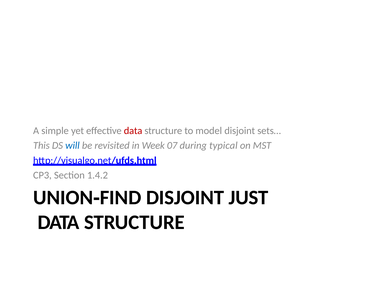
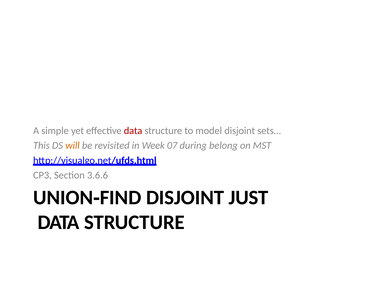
will colour: blue -> orange (72, 146)
typical: typical -> belong (223, 146)
1.4.2: 1.4.2 -> 3.6.6 (97, 176)
